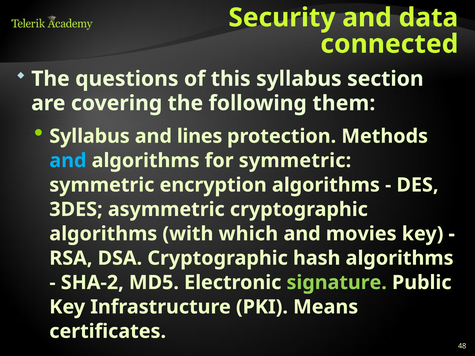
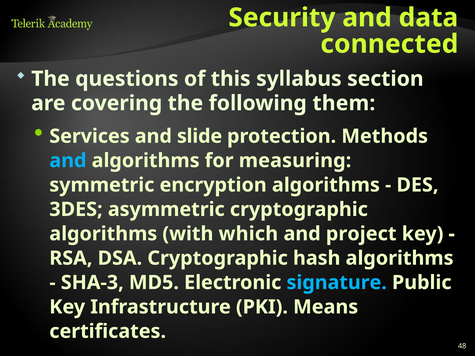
Syllabus: Syllabus -> Services (89, 136)
lines: lines -> slide (200, 136)
for symmetric: symmetric -> measuring (295, 161)
movies: movies -> project (361, 234)
SHA-2: SHA-2 -> SHA-3 (92, 283)
signature colour: light green -> light blue (337, 283)
